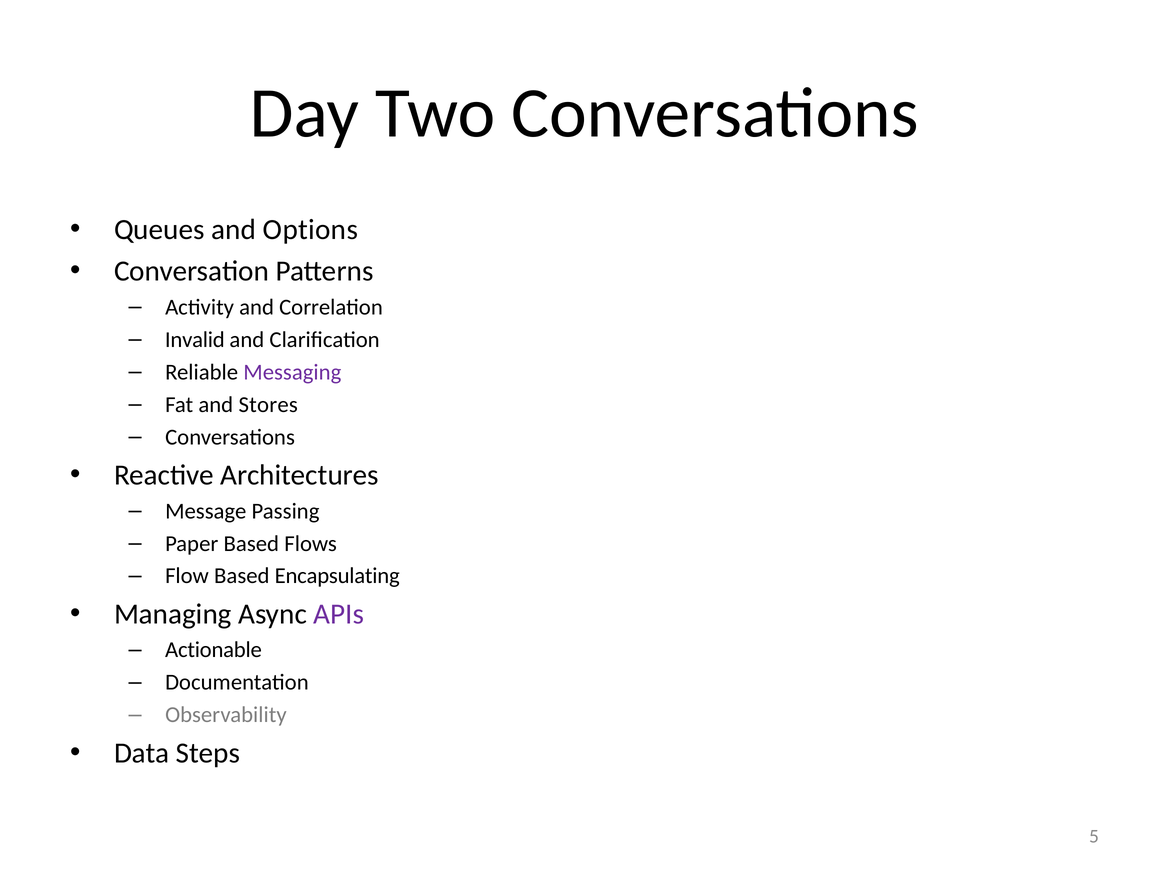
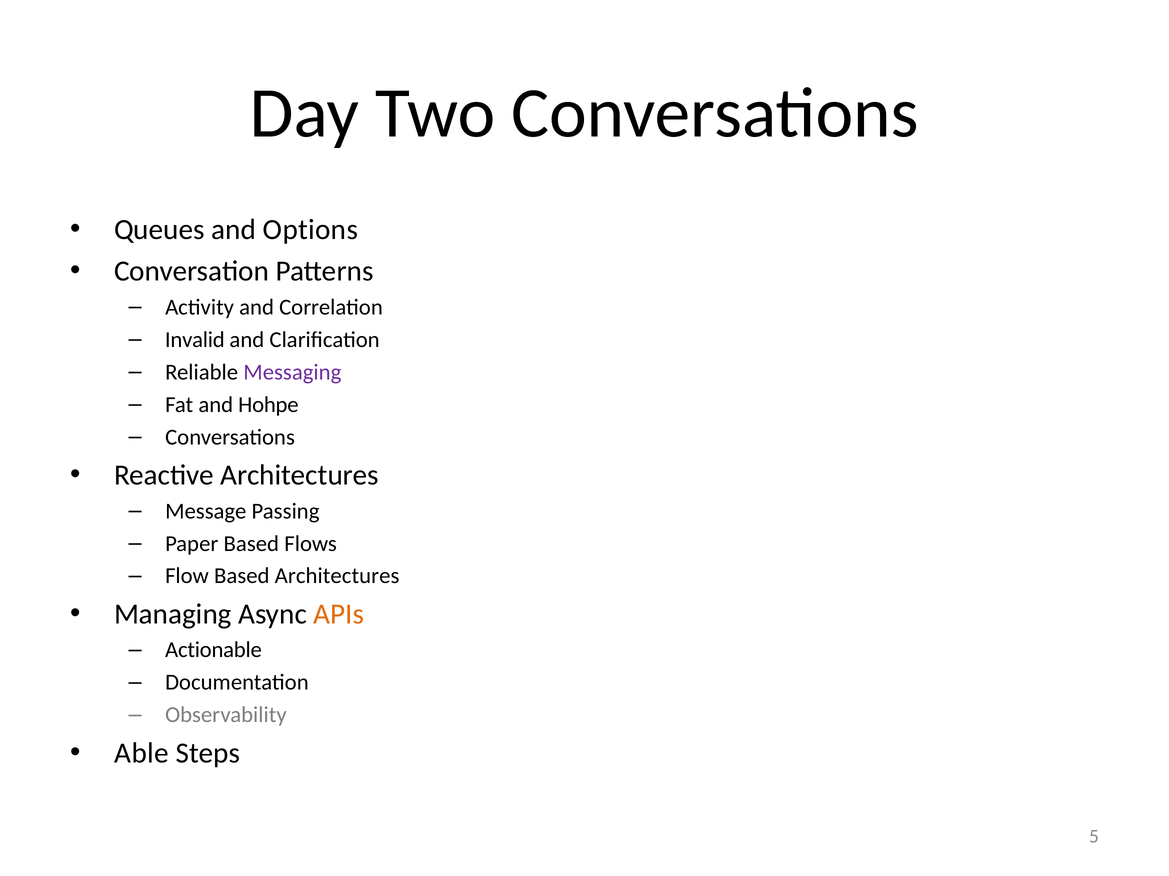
Stores: Stores -> Hohpe (268, 405)
Based Encapsulating: Encapsulating -> Architectures (337, 576)
APIs colour: purple -> orange (339, 615)
Data: Data -> Able (142, 754)
